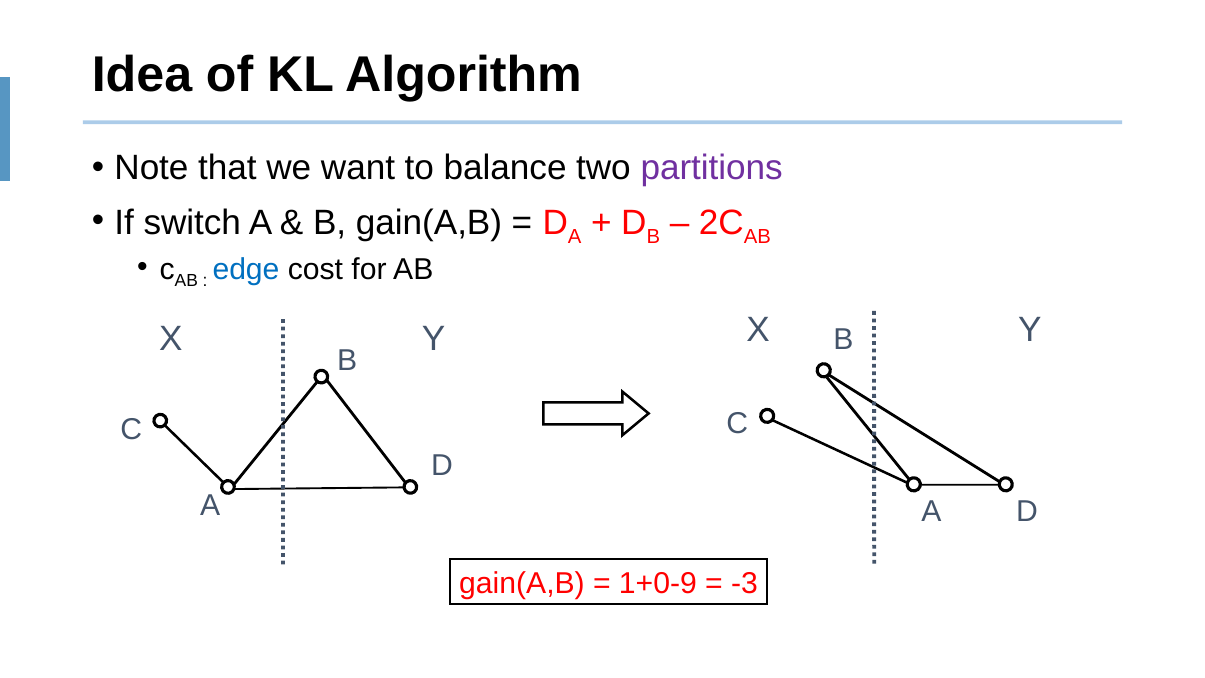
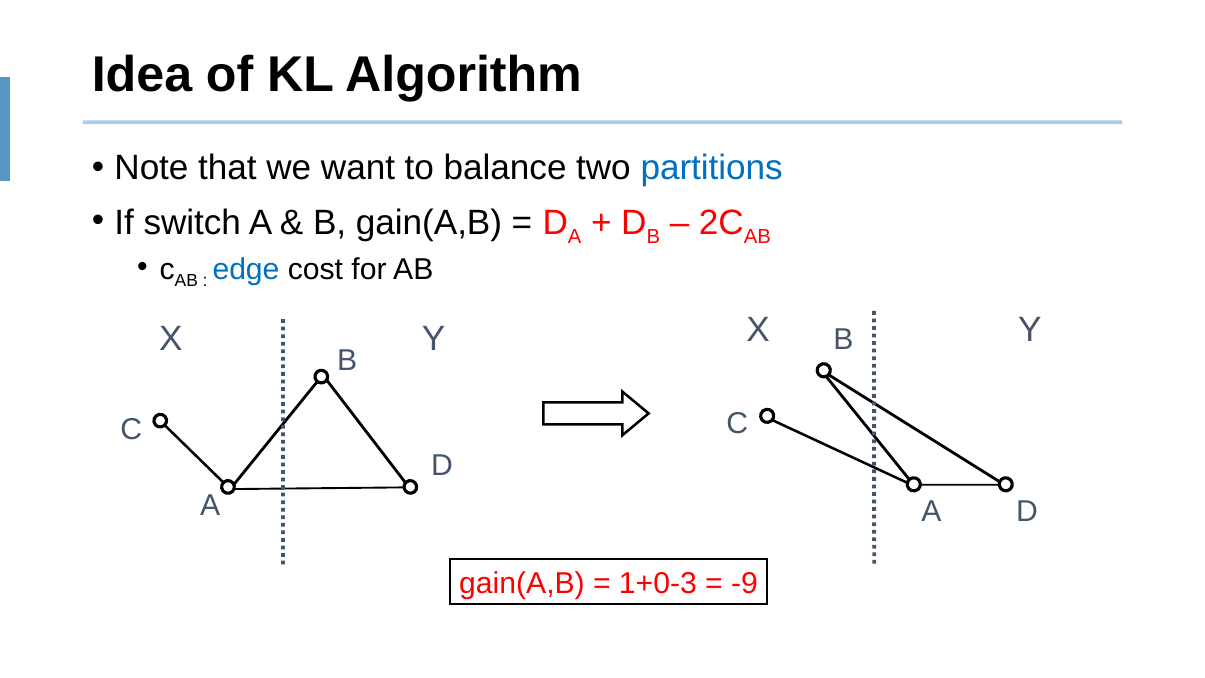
partitions colour: purple -> blue (712, 168)
1+0-9: 1+0-9 -> 1+0-3 (658, 583)
-3: -3 -> -9 (744, 583)
